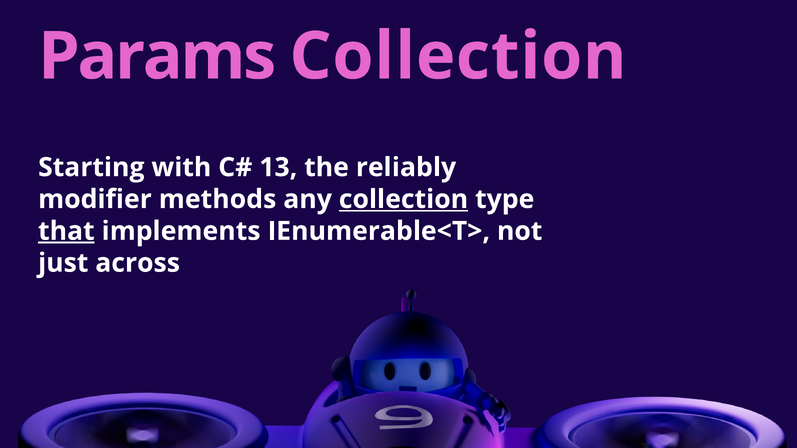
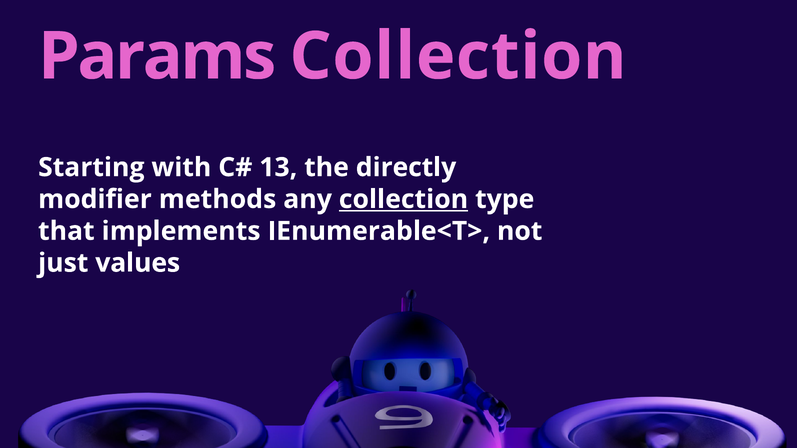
reliably: reliably -> directly (406, 167)
that underline: present -> none (66, 231)
across: across -> values (138, 263)
